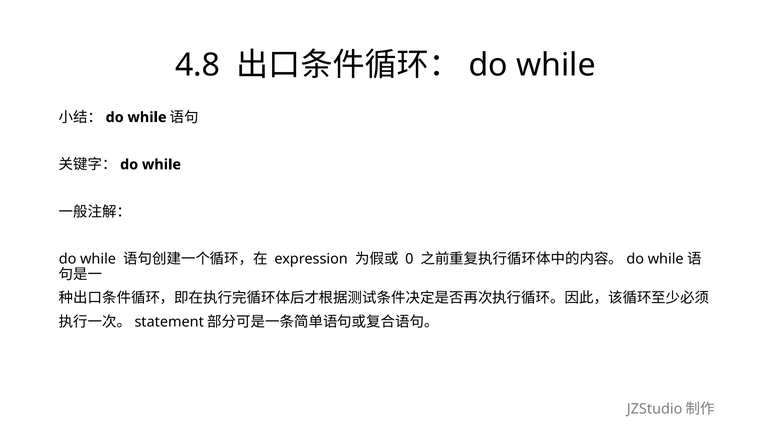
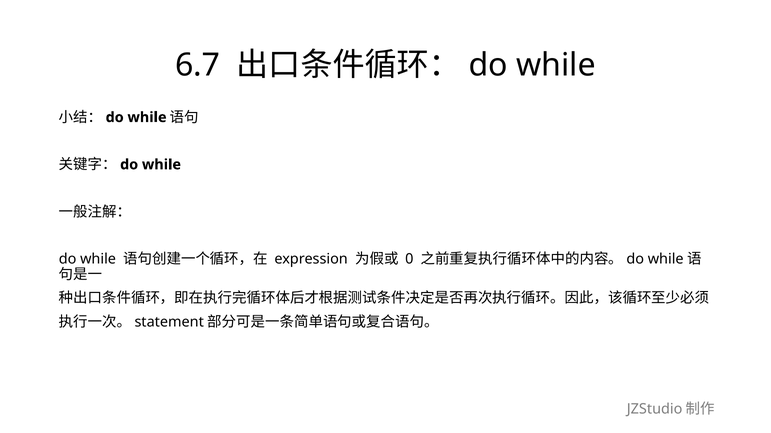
4.8: 4.8 -> 6.7 (198, 65)
